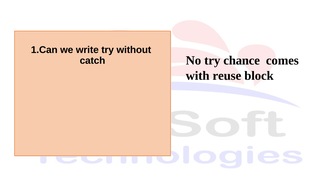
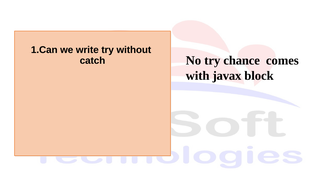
reuse: reuse -> javax (227, 75)
